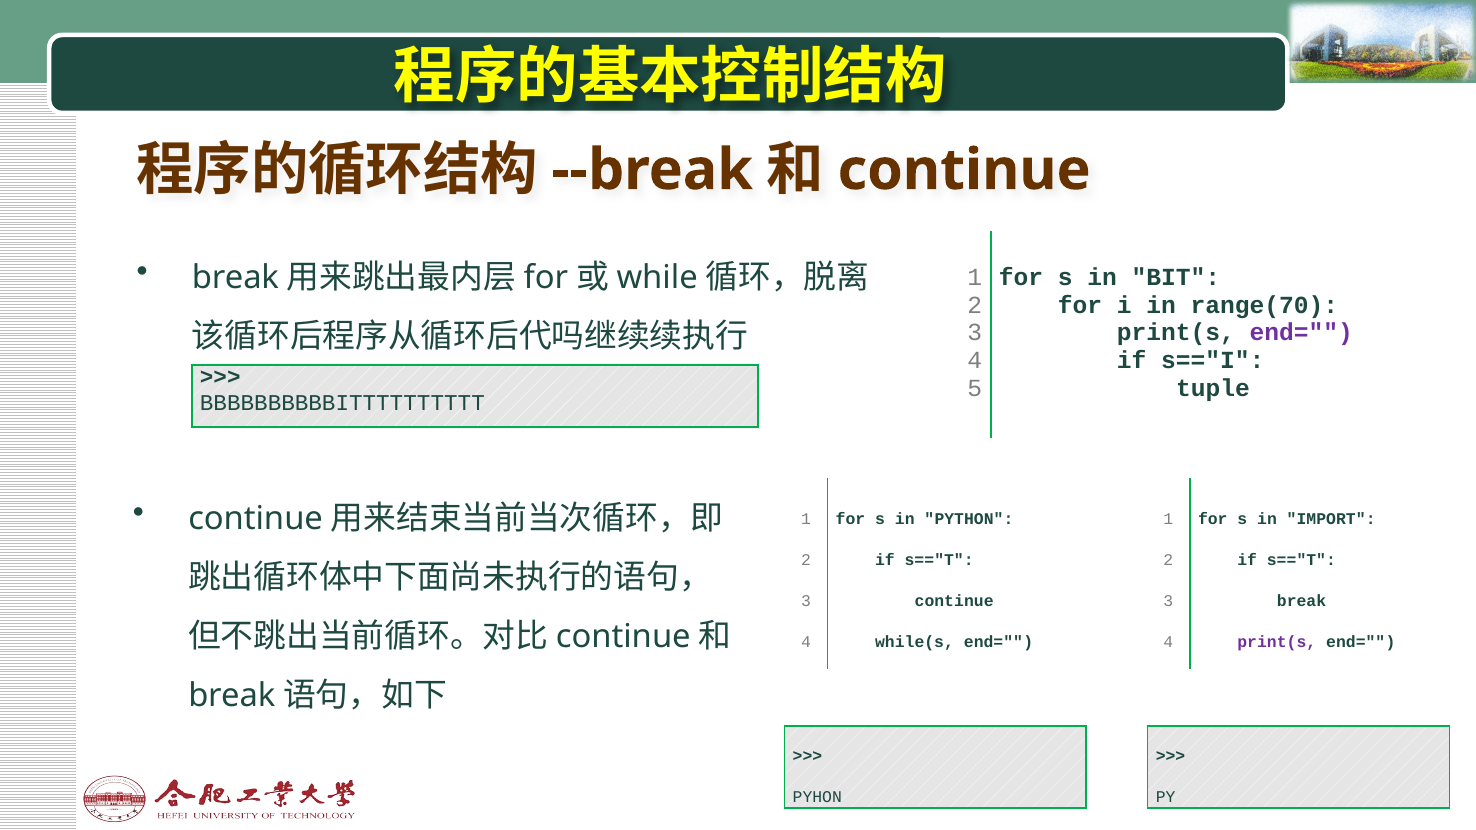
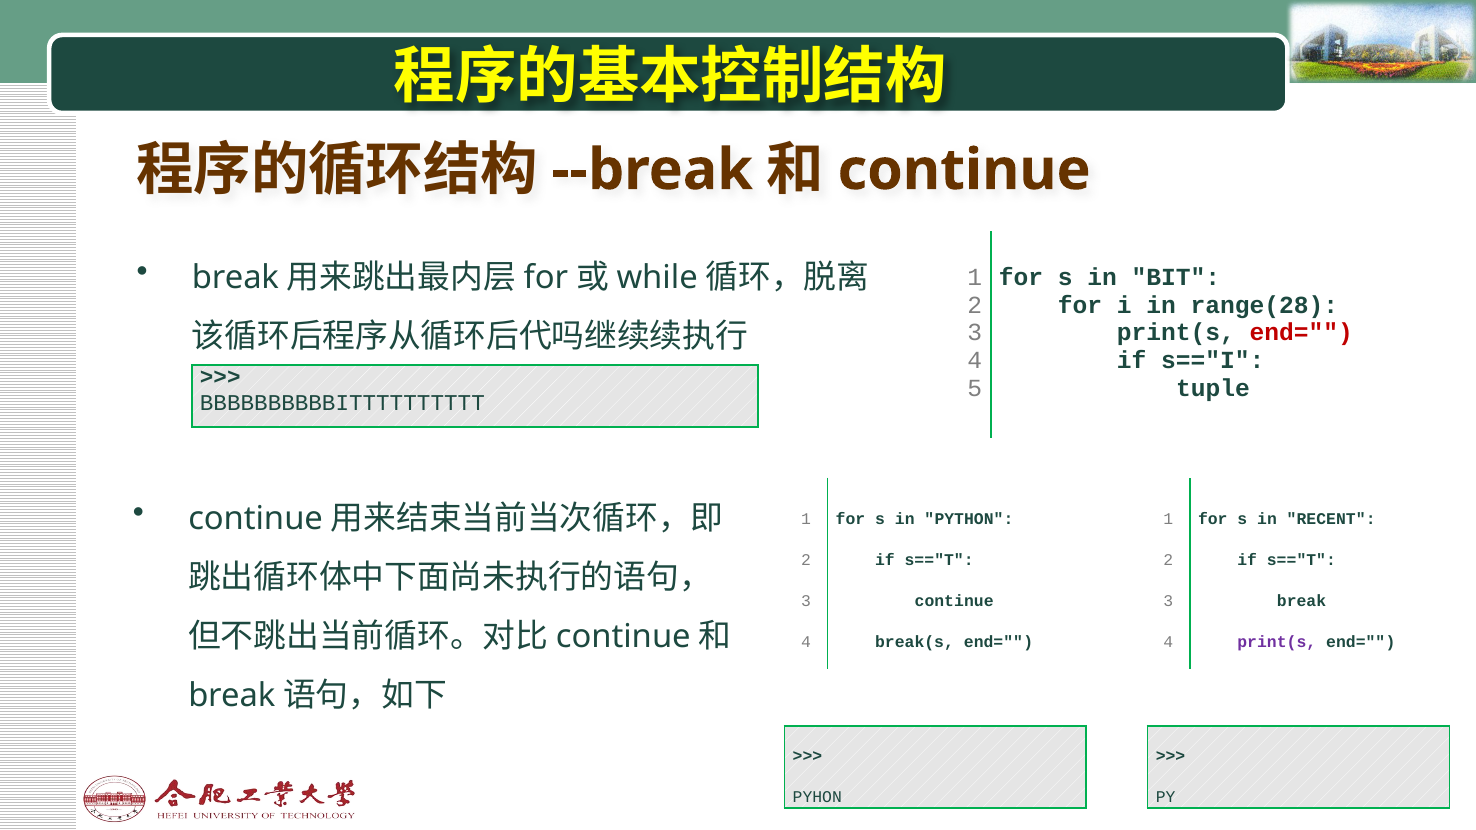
range(70: range(70 -> range(28 (1264, 305)
end= colour: purple -> red (1301, 333)
IMPORT: IMPORT -> RECENT (1331, 519)
while(s: while(s -> break(s (915, 642)
